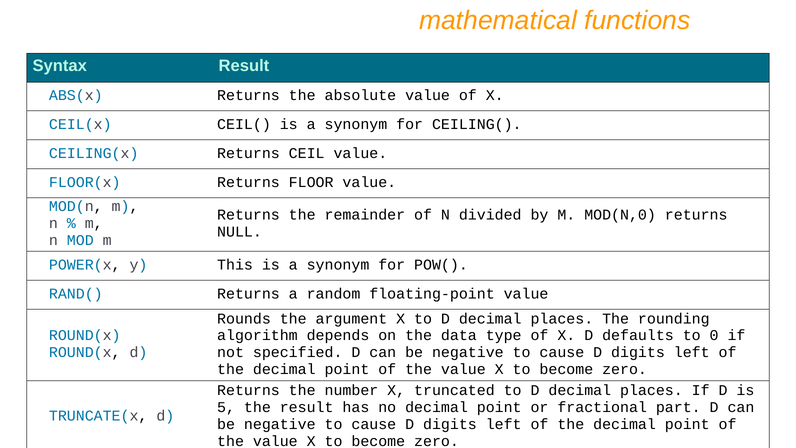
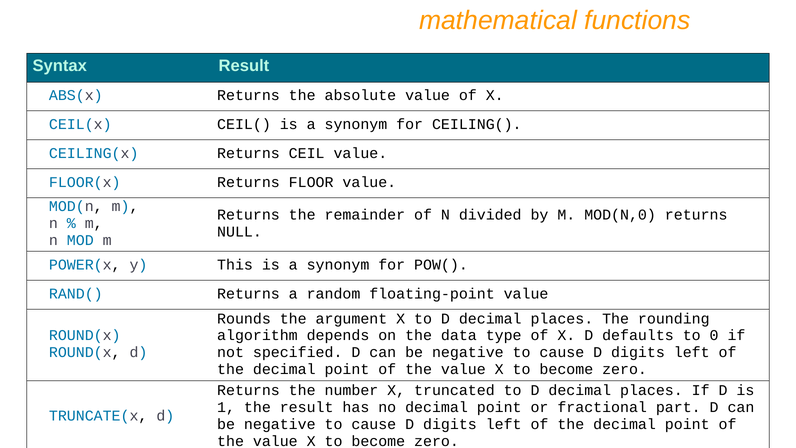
5: 5 -> 1 (226, 407)
